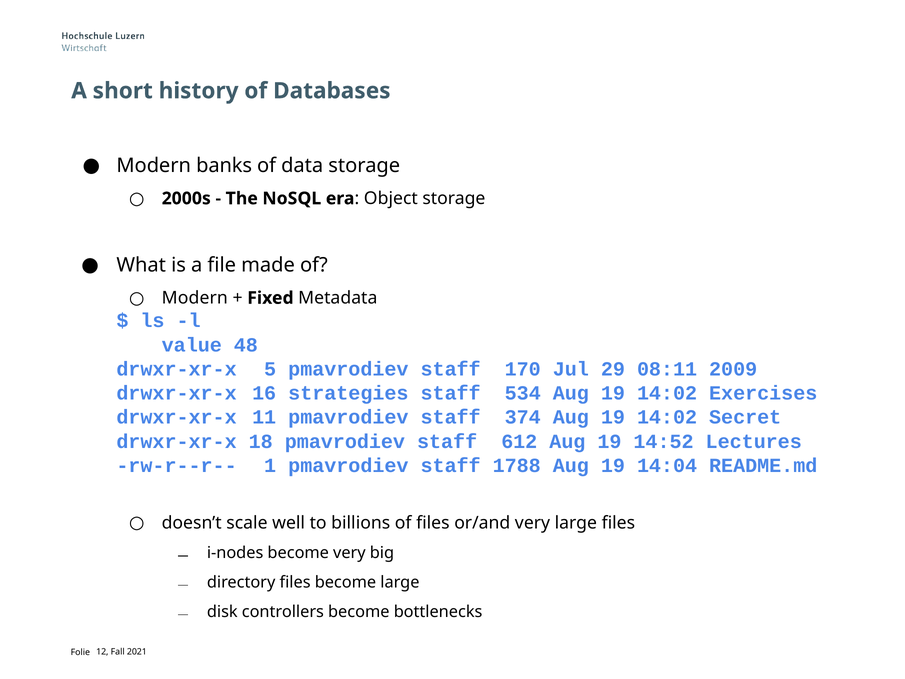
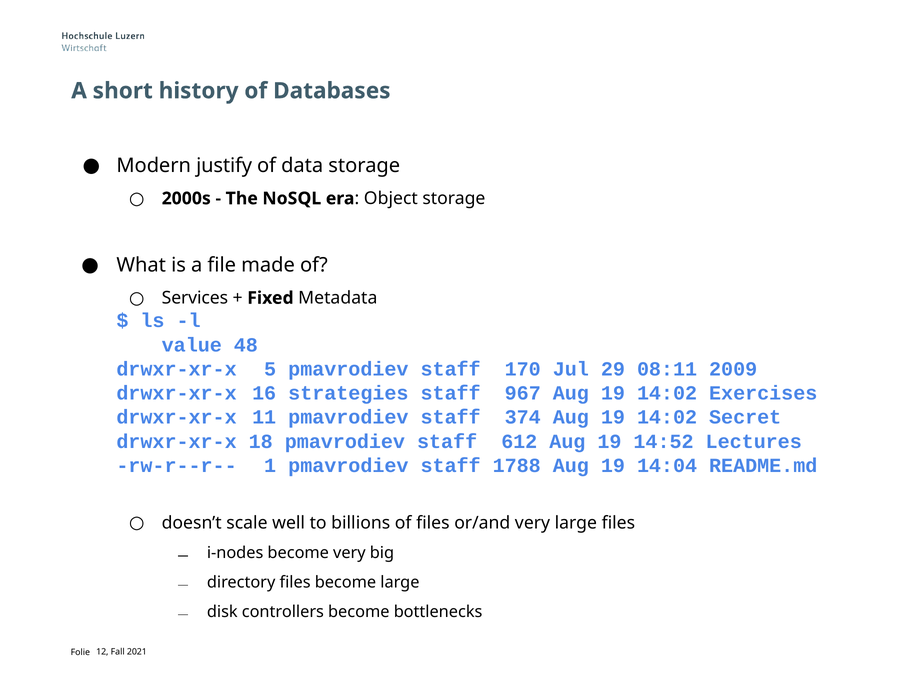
banks: banks -> justify (224, 165)
Modern: Modern -> Services (195, 298)
534: 534 -> 967 (523, 393)
